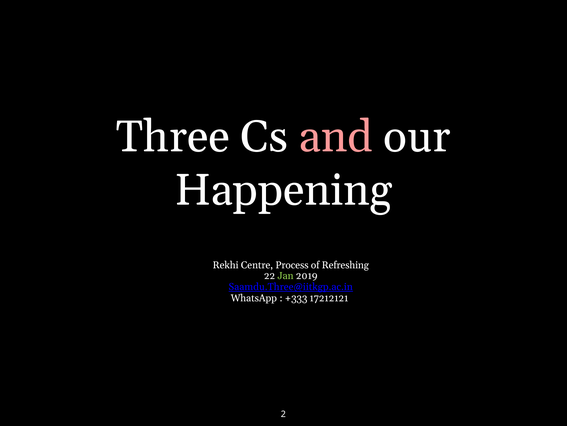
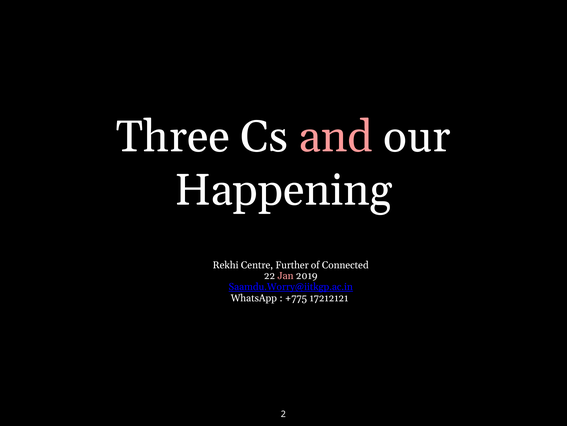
Process: Process -> Further (292, 265)
Refreshing: Refreshing -> Connected (345, 265)
Jan colour: light green -> pink (285, 275)
Saamdu.Three@iitkgp.ac.in: Saamdu.Three@iitkgp.ac.in -> Saamdu.Worry@iitkgp.ac.in (291, 286)
+333: +333 -> +775 (296, 298)
